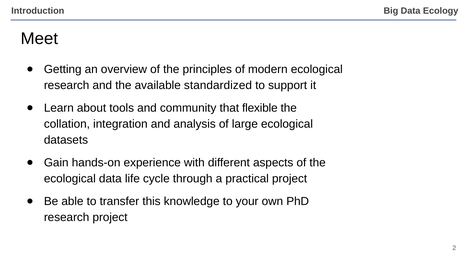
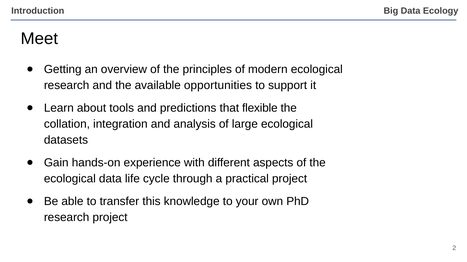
standardized: standardized -> opportunities (218, 86)
community: community -> predictions (188, 108)
